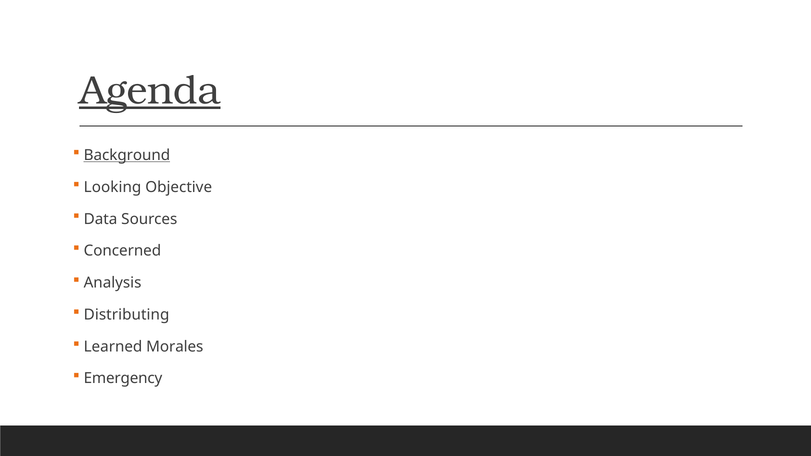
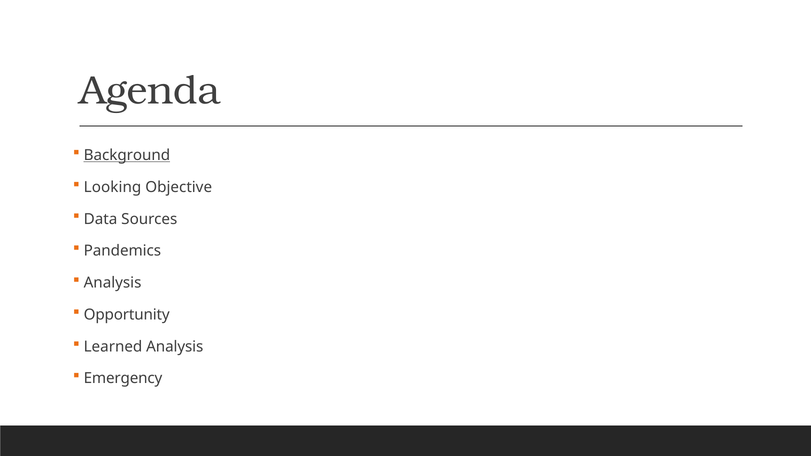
Agenda underline: present -> none (150, 91)
Concerned: Concerned -> Pandemics (122, 251)
Distributing: Distributing -> Opportunity (127, 315)
Learned Morales: Morales -> Analysis (175, 347)
